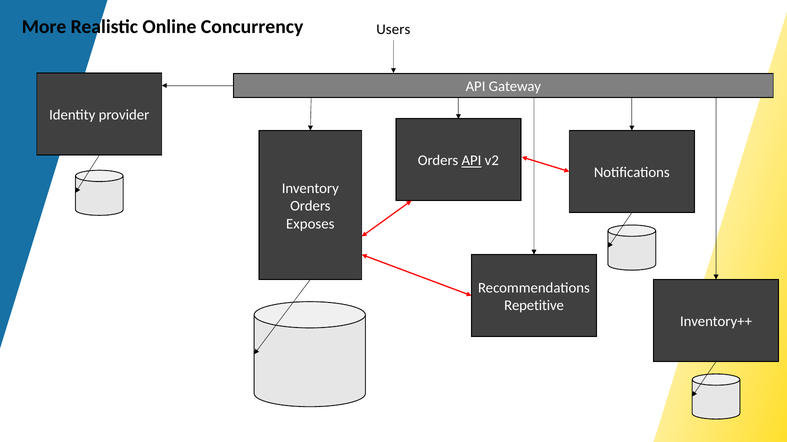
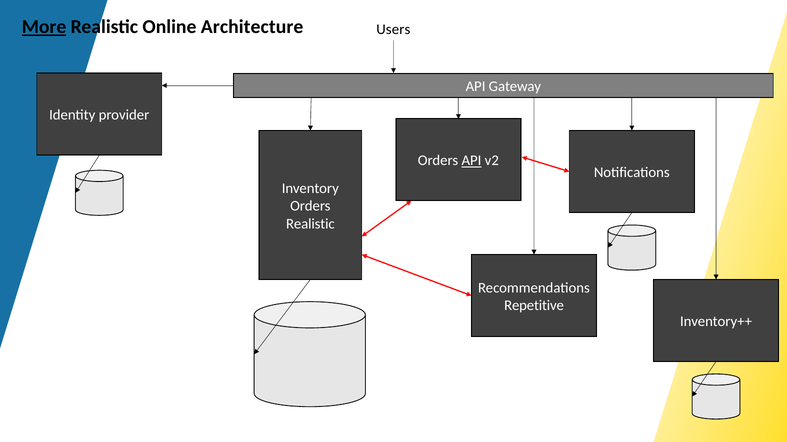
More underline: none -> present (44, 27)
Concurrency: Concurrency -> Architecture (252, 27)
Exposes: Exposes -> Realistic (310, 224)
